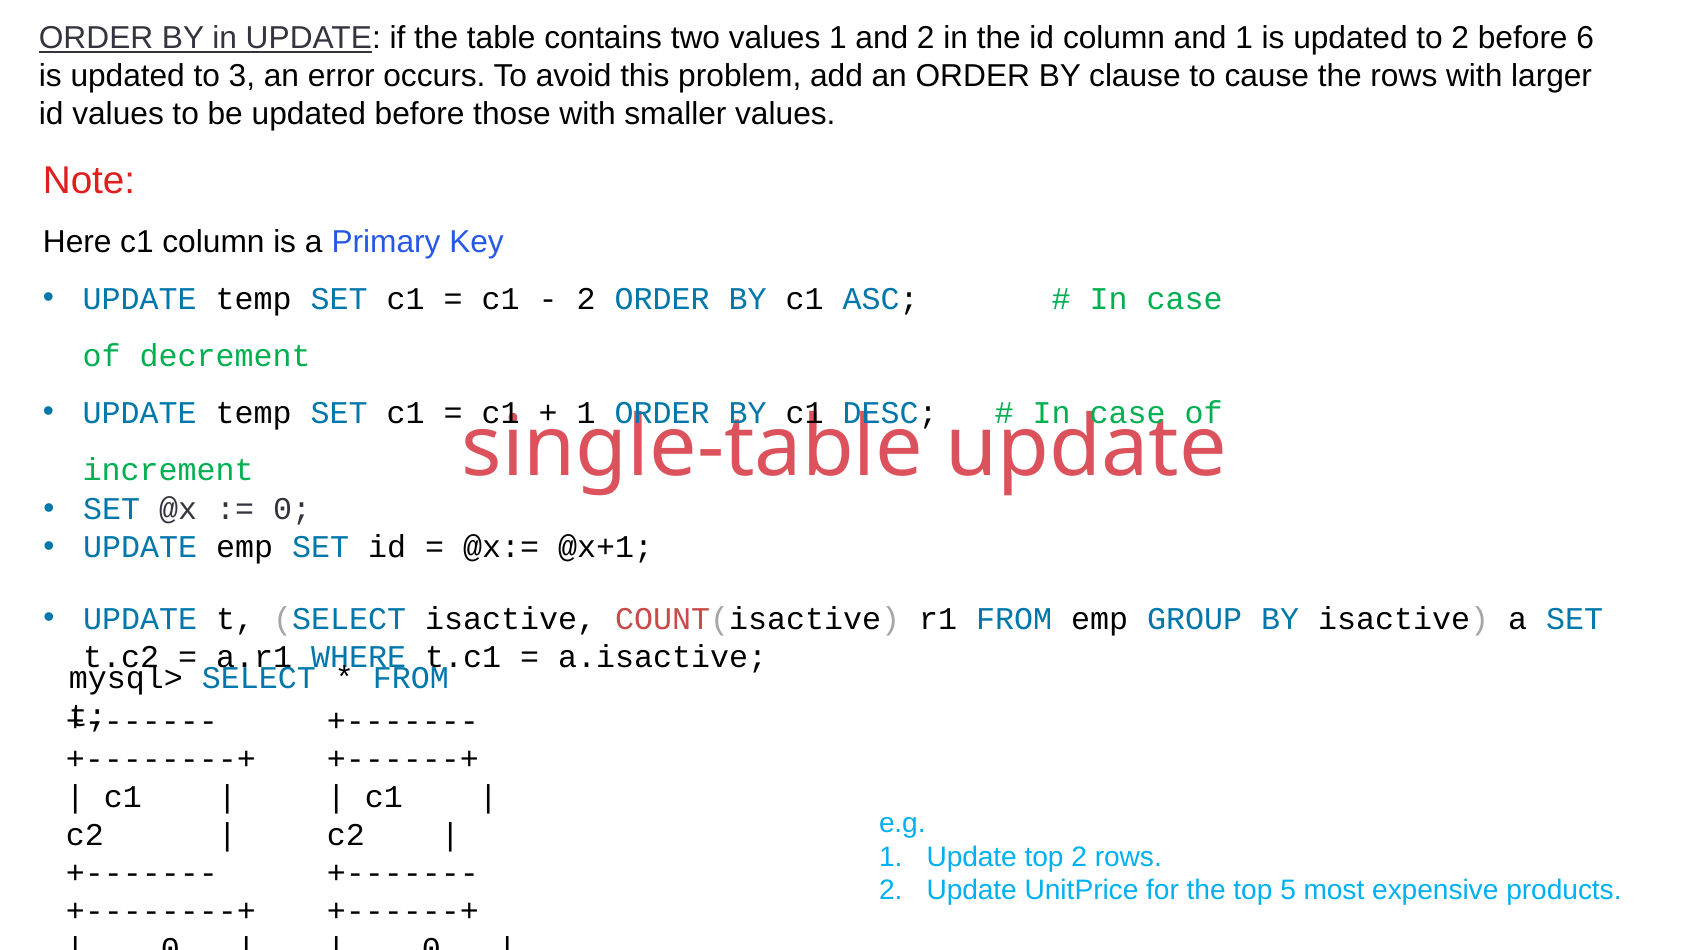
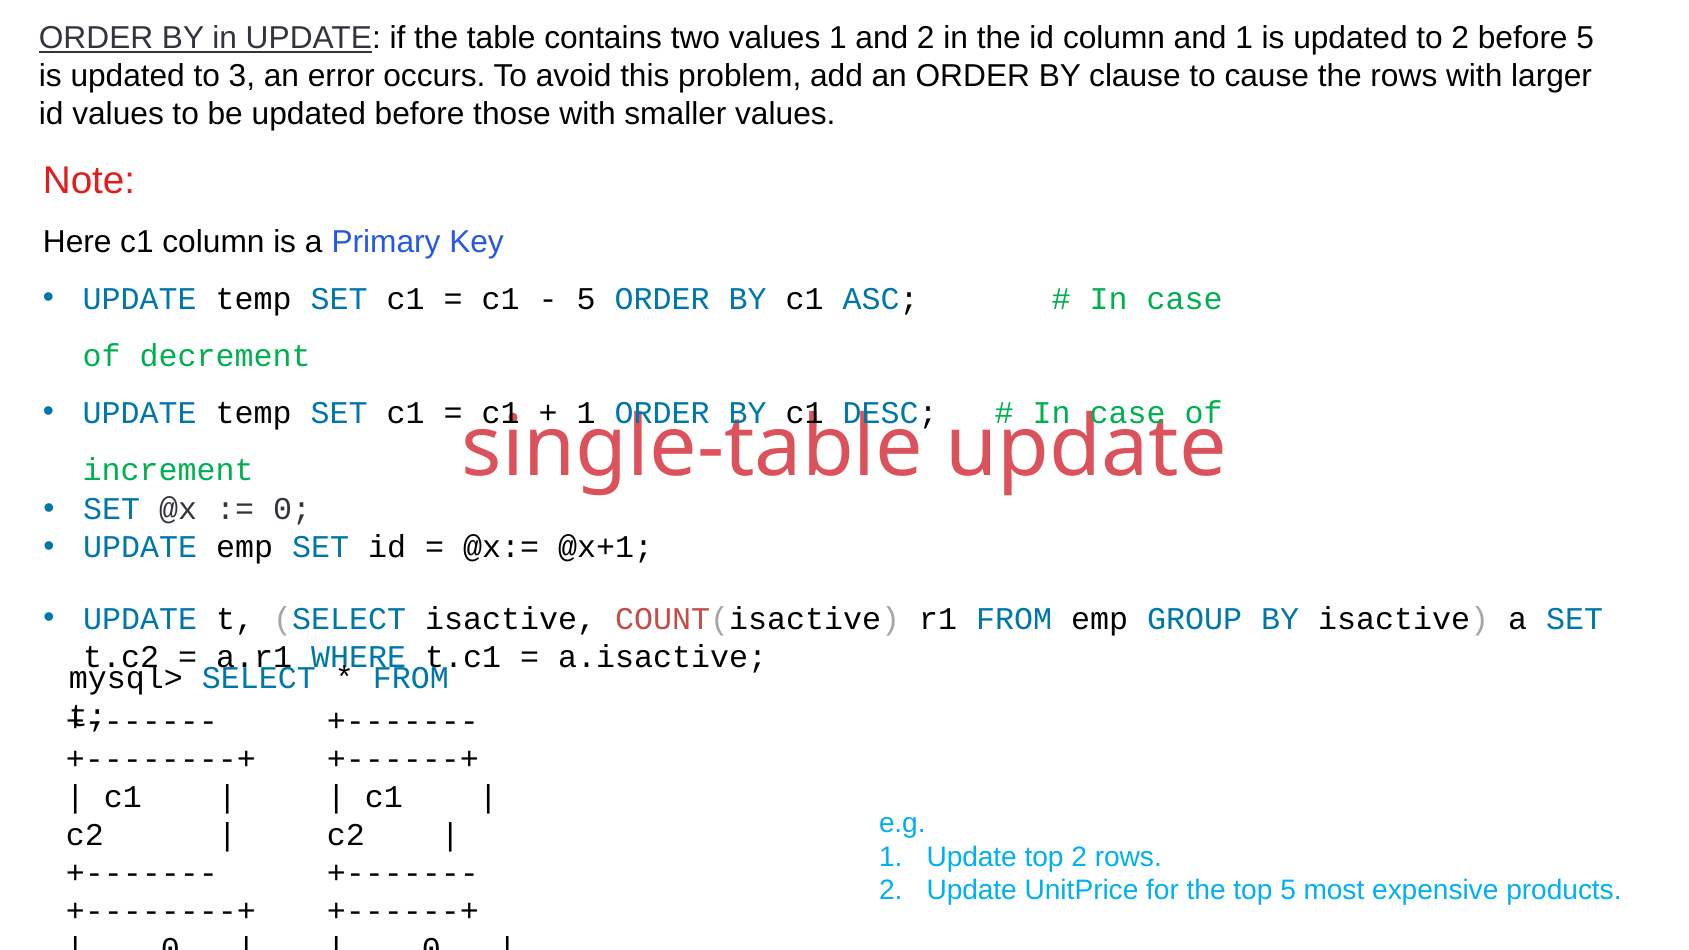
before 6: 6 -> 5 (1585, 38)
2: 2 -> 5 (586, 299)
